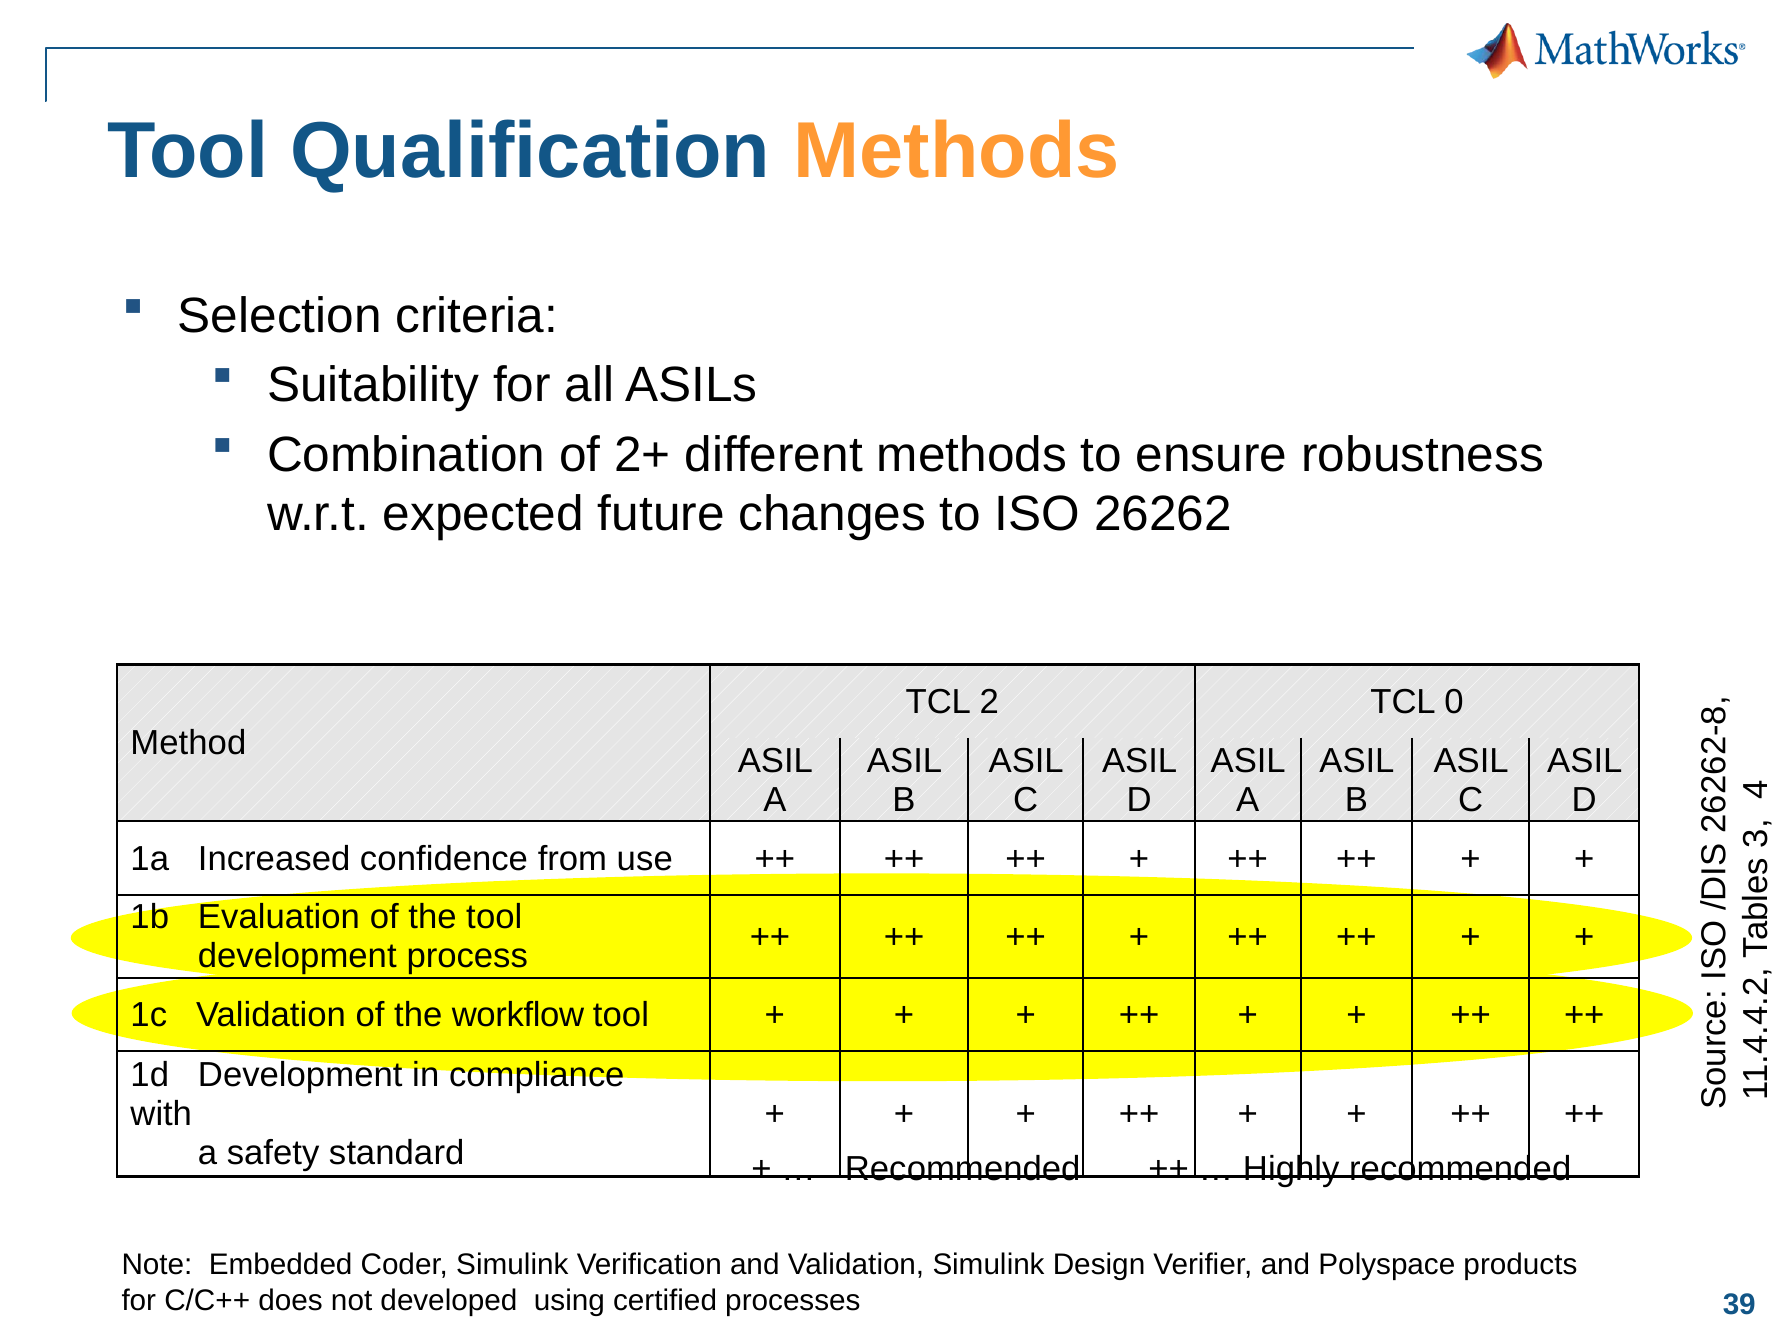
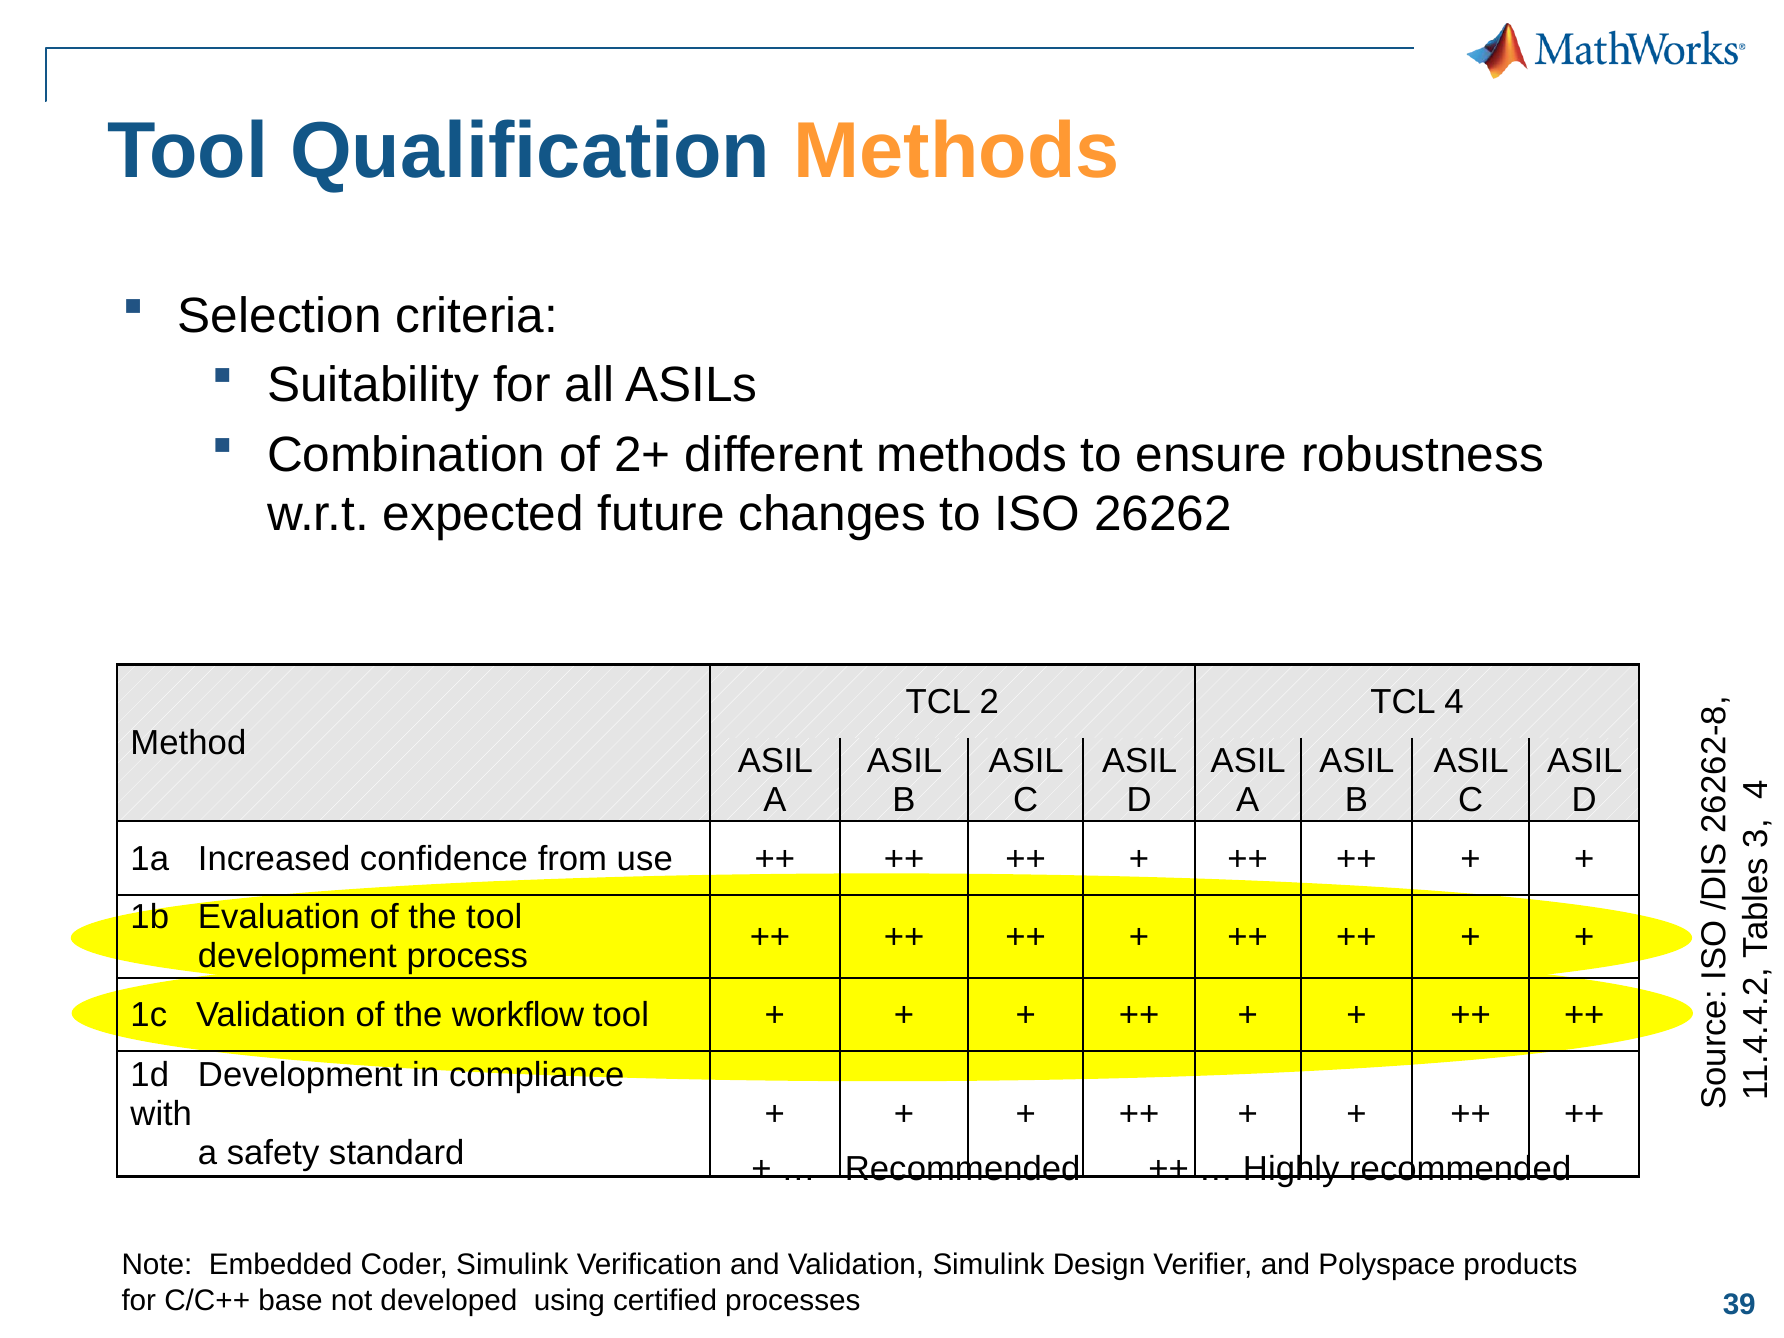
TCL 0: 0 -> 4 (1454, 702)
does: does -> base (291, 1300)
